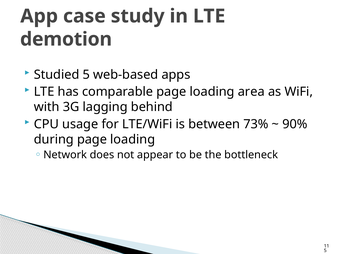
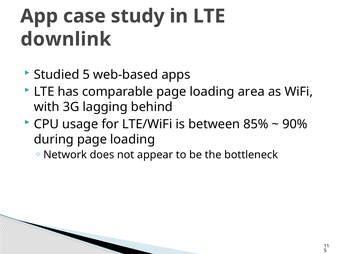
demotion: demotion -> downlink (66, 39)
73%: 73% -> 85% (256, 124)
